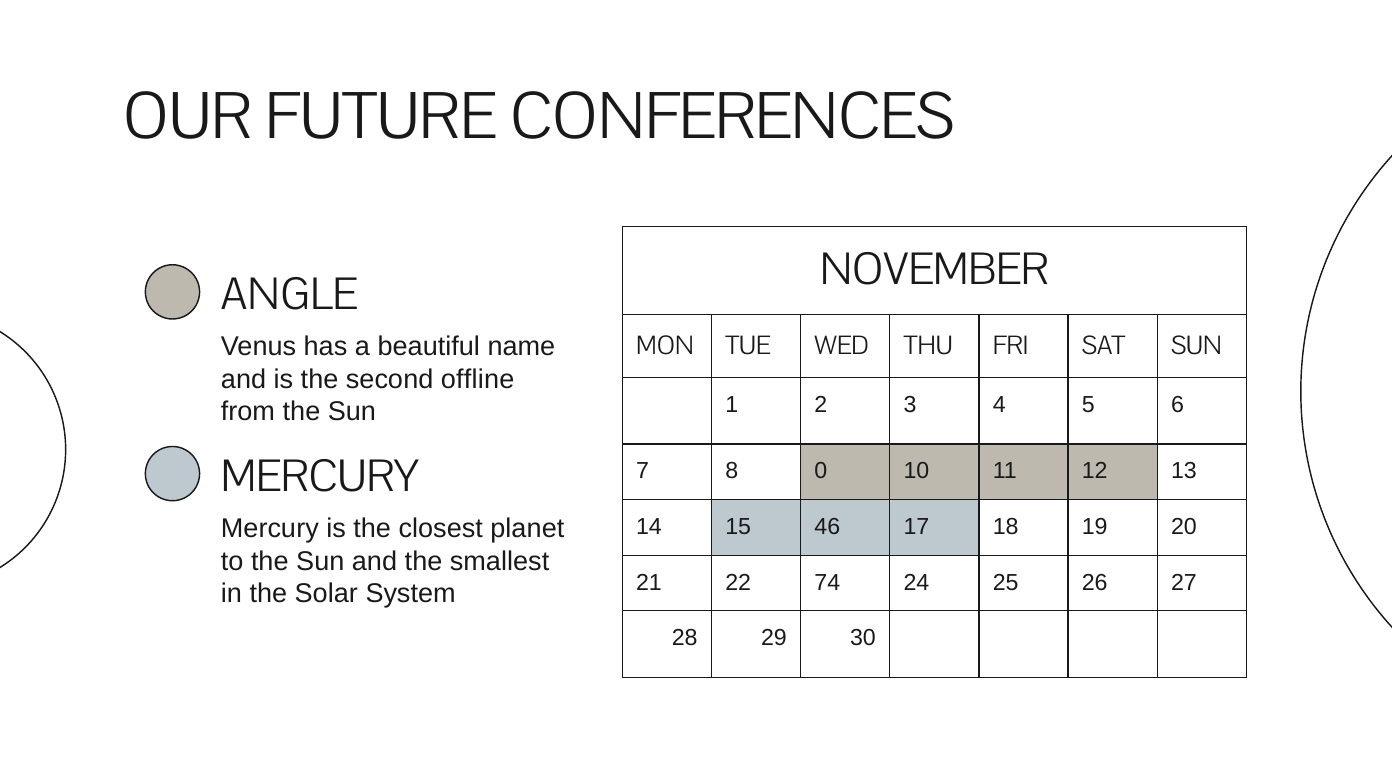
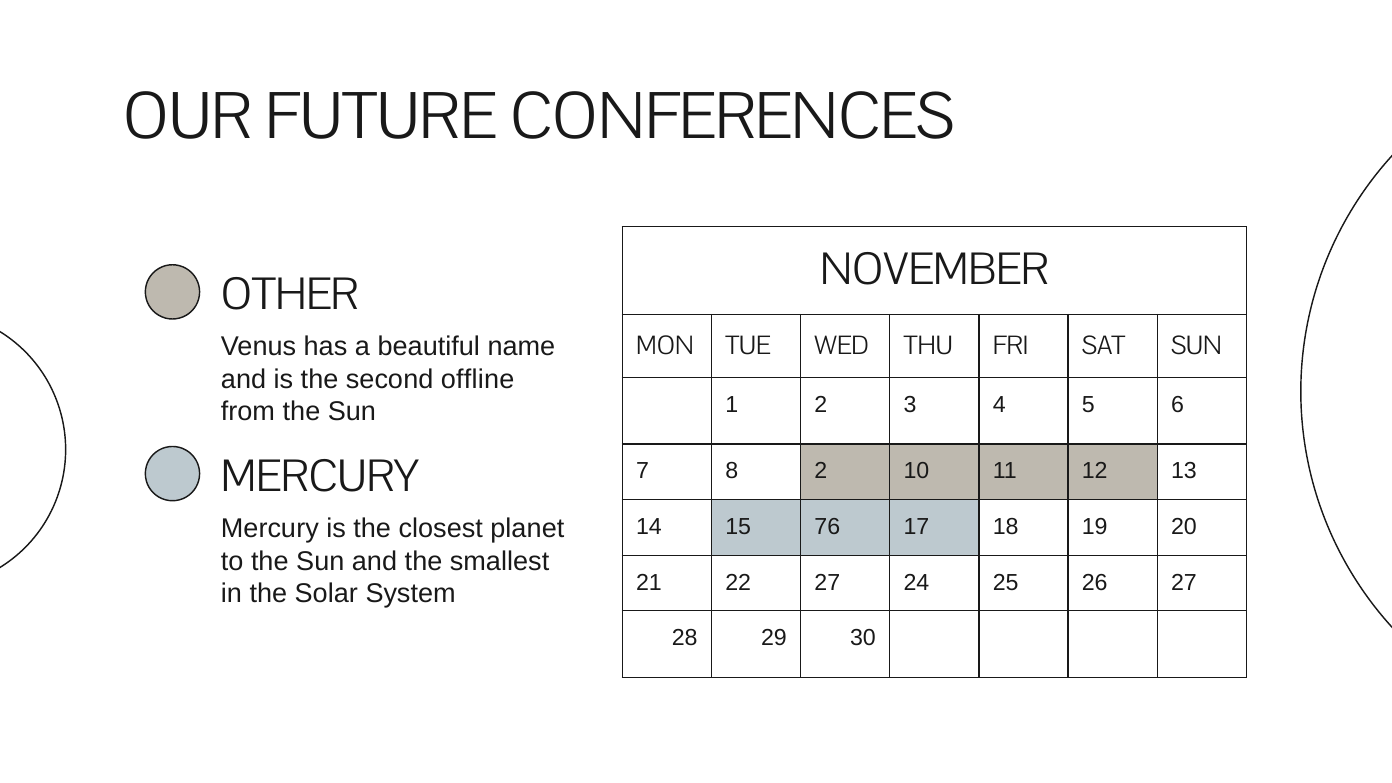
ANGLE: ANGLE -> OTHER (290, 295)
8 0: 0 -> 2 (821, 471)
46: 46 -> 76 (827, 527)
22 74: 74 -> 27 (827, 583)
